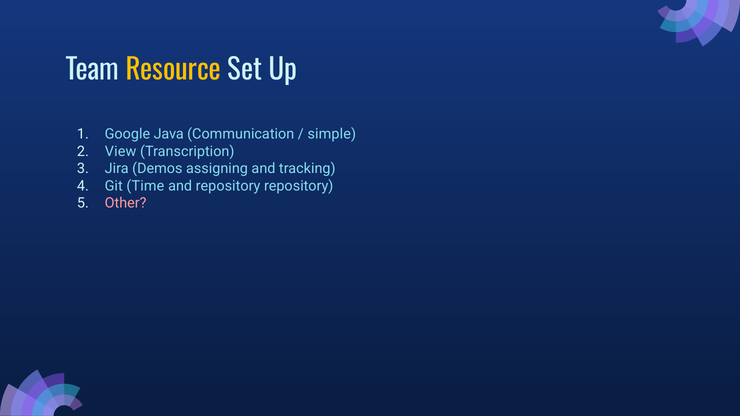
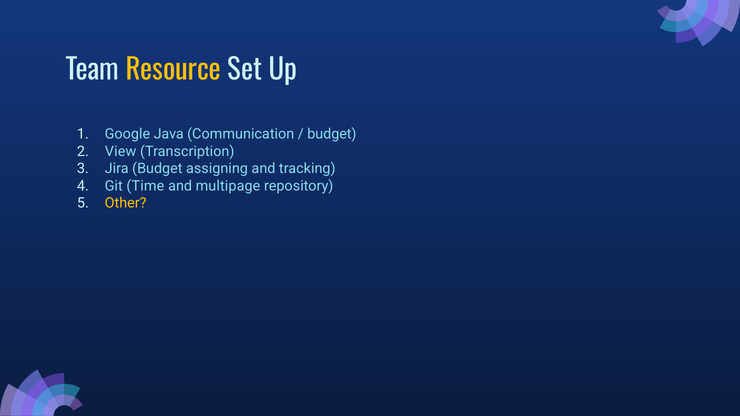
simple: simple -> budget (332, 134)
Jira Demos: Demos -> Budget (157, 169)
and repository: repository -> multipage (228, 186)
Other colour: pink -> yellow (126, 203)
